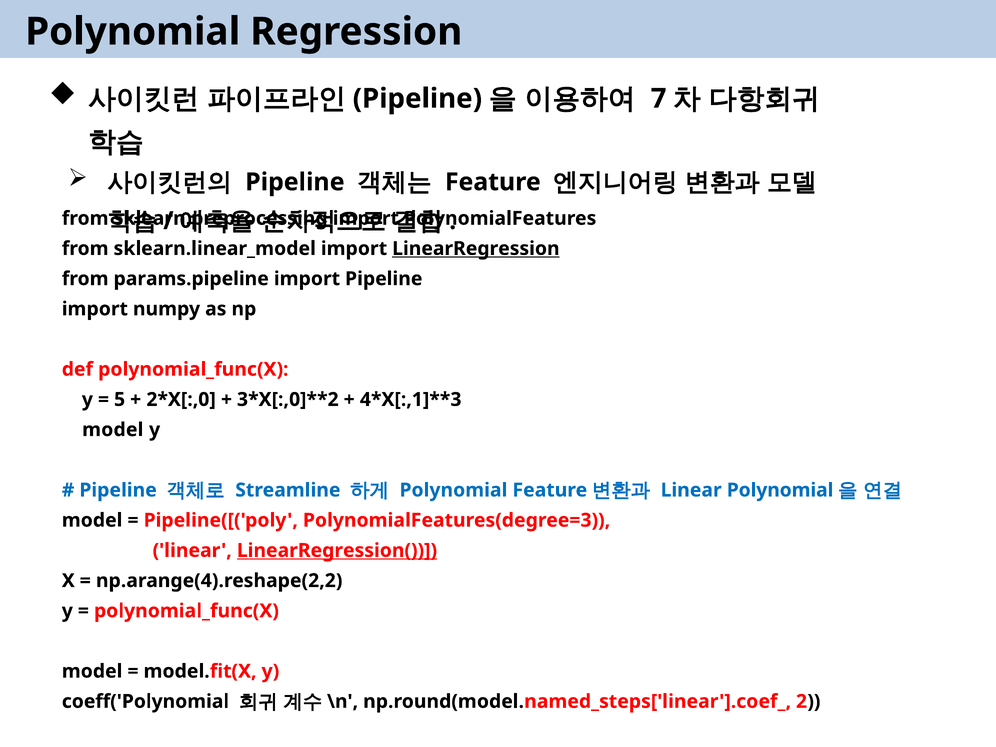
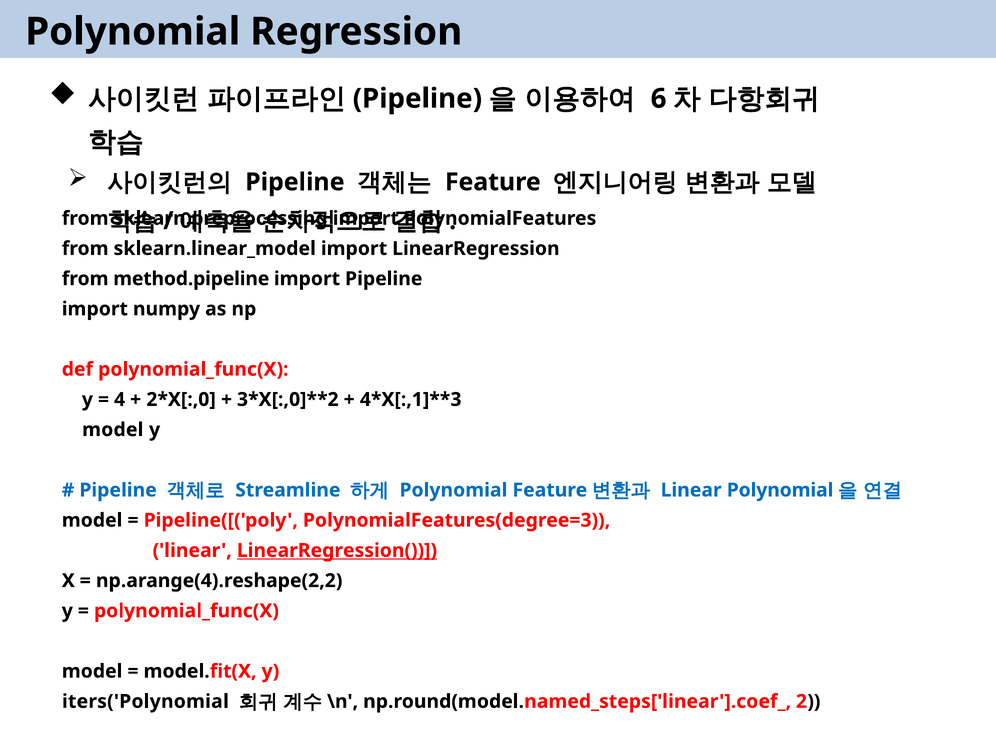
7: 7 -> 6 (659, 99)
LinearRegression underline: present -> none (476, 249)
params.pipeline: params.pipeline -> method.pipeline (191, 279)
5: 5 -> 4 (120, 400)
coeff('Polynomial: coeff('Polynomial -> iters('Polynomial (145, 701)
